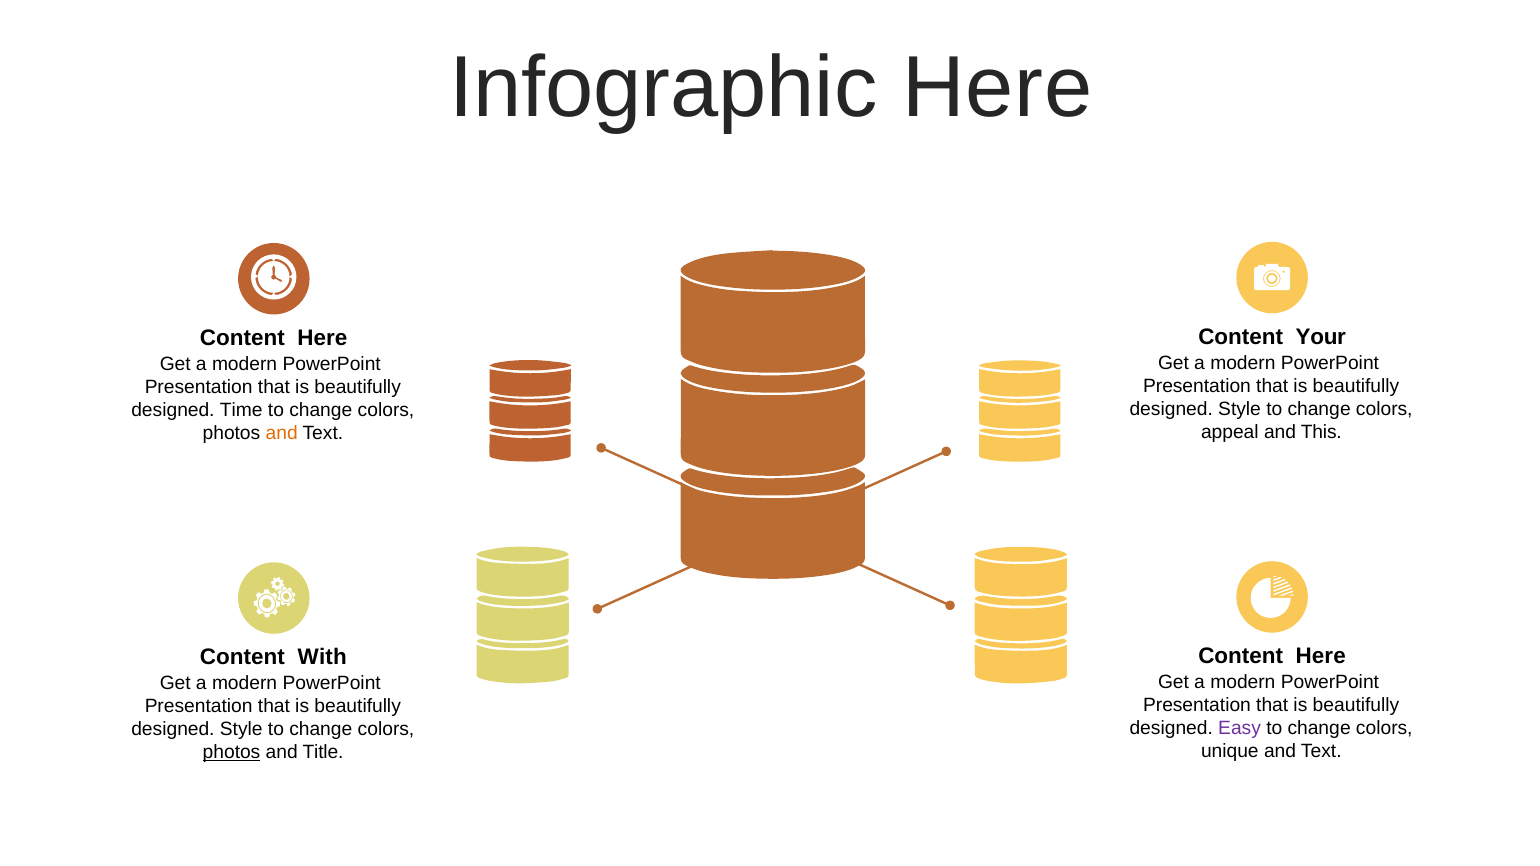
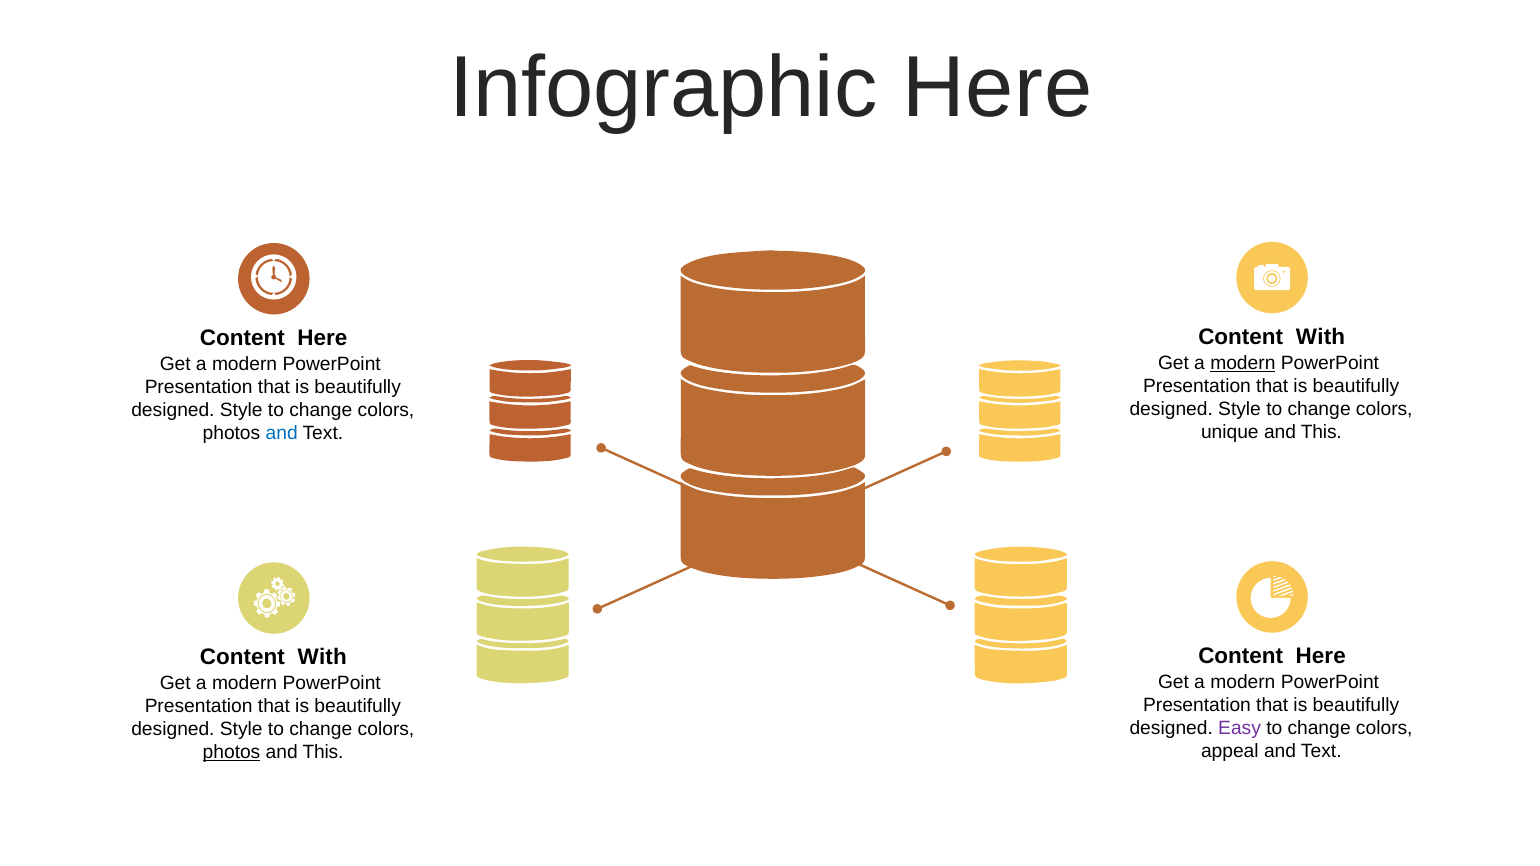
Your: Your -> With (1321, 337)
modern underline: none -> present (1243, 363)
Time: Time -> Style (241, 410)
appeal: appeal -> unique (1230, 432)
and colour: orange -> blue (282, 433)
unique: unique -> appeal (1230, 752)
Title: Title -> This (323, 753)
